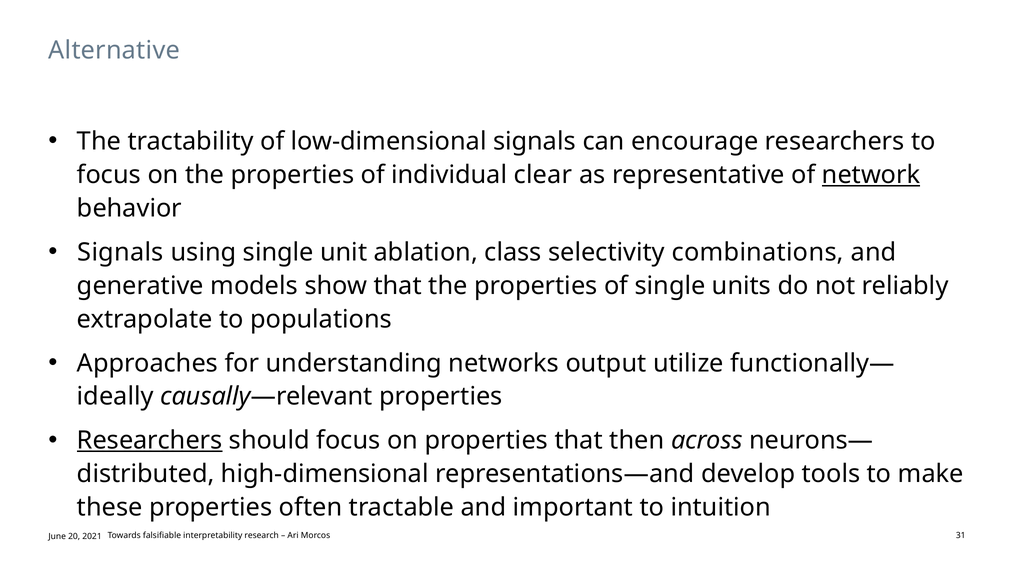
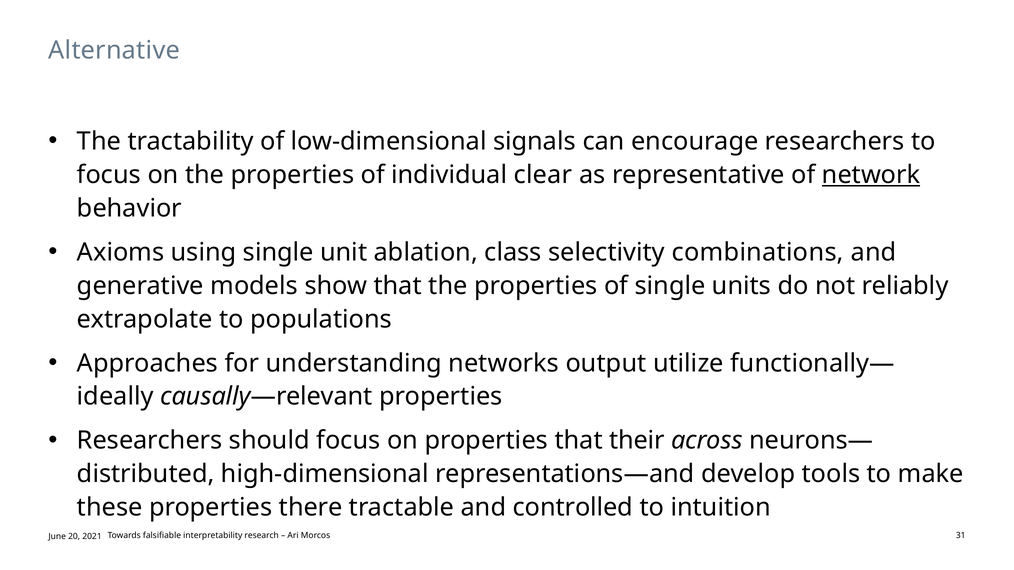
Signals: Signals -> Axioms (121, 253)
Researchers underline: present -> none (150, 441)
then: then -> their (637, 441)
often: often -> there (311, 508)
important: important -> controlled (573, 508)
